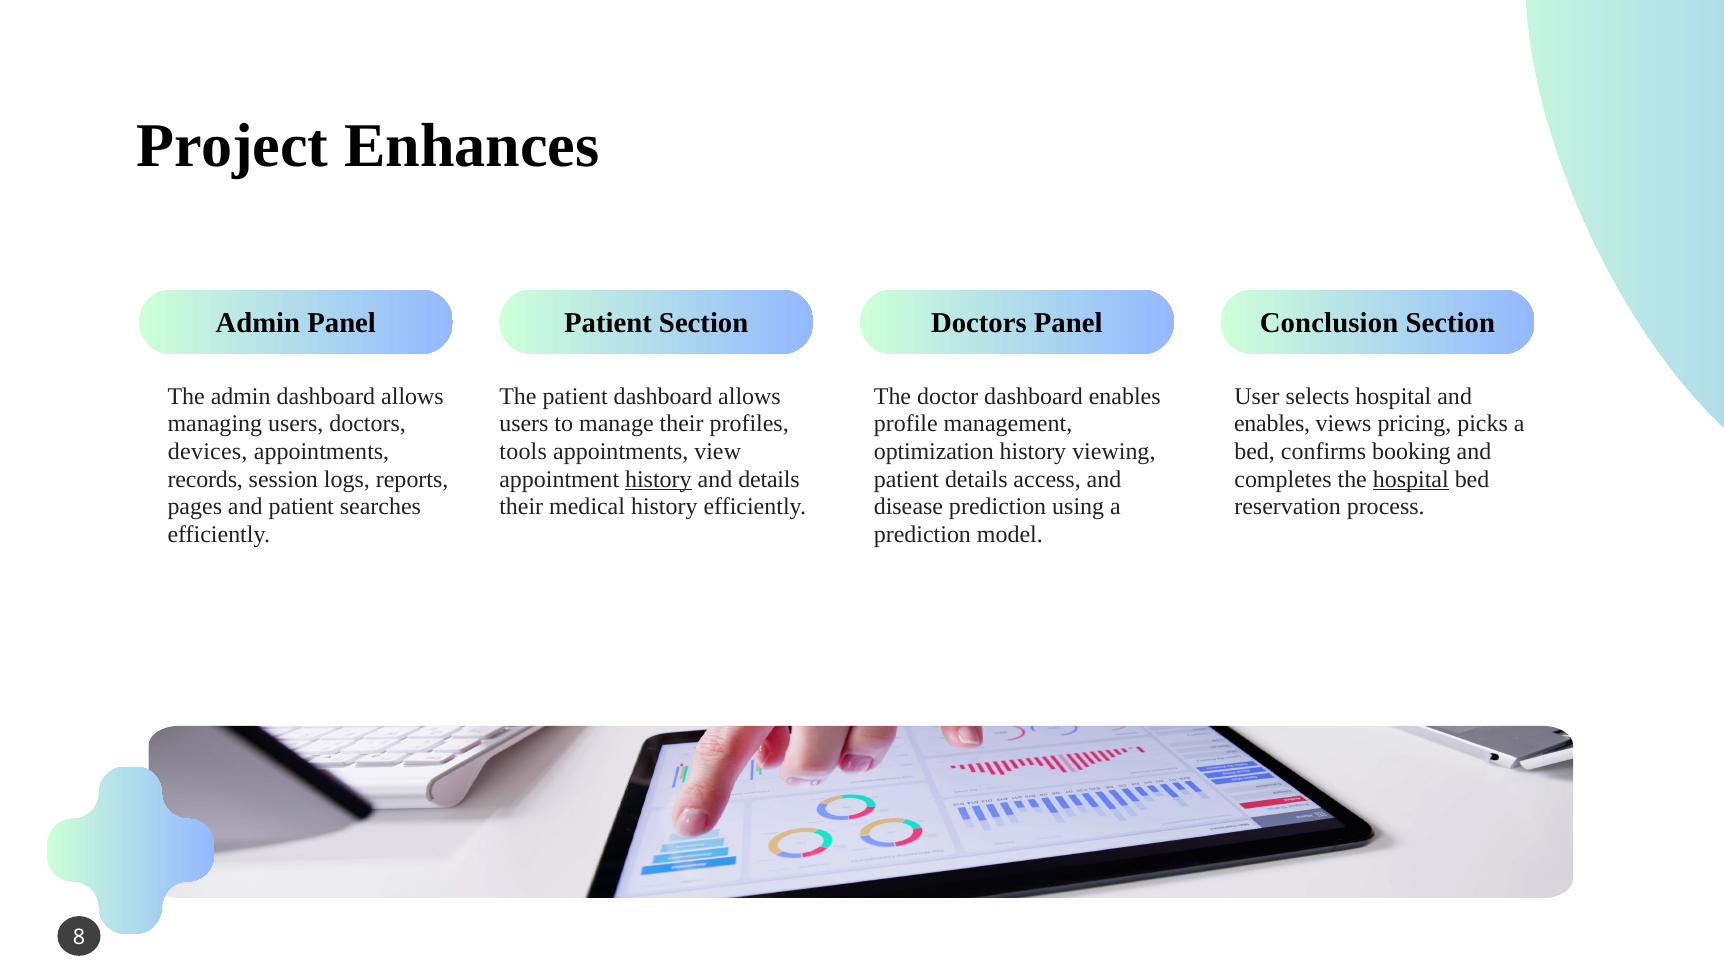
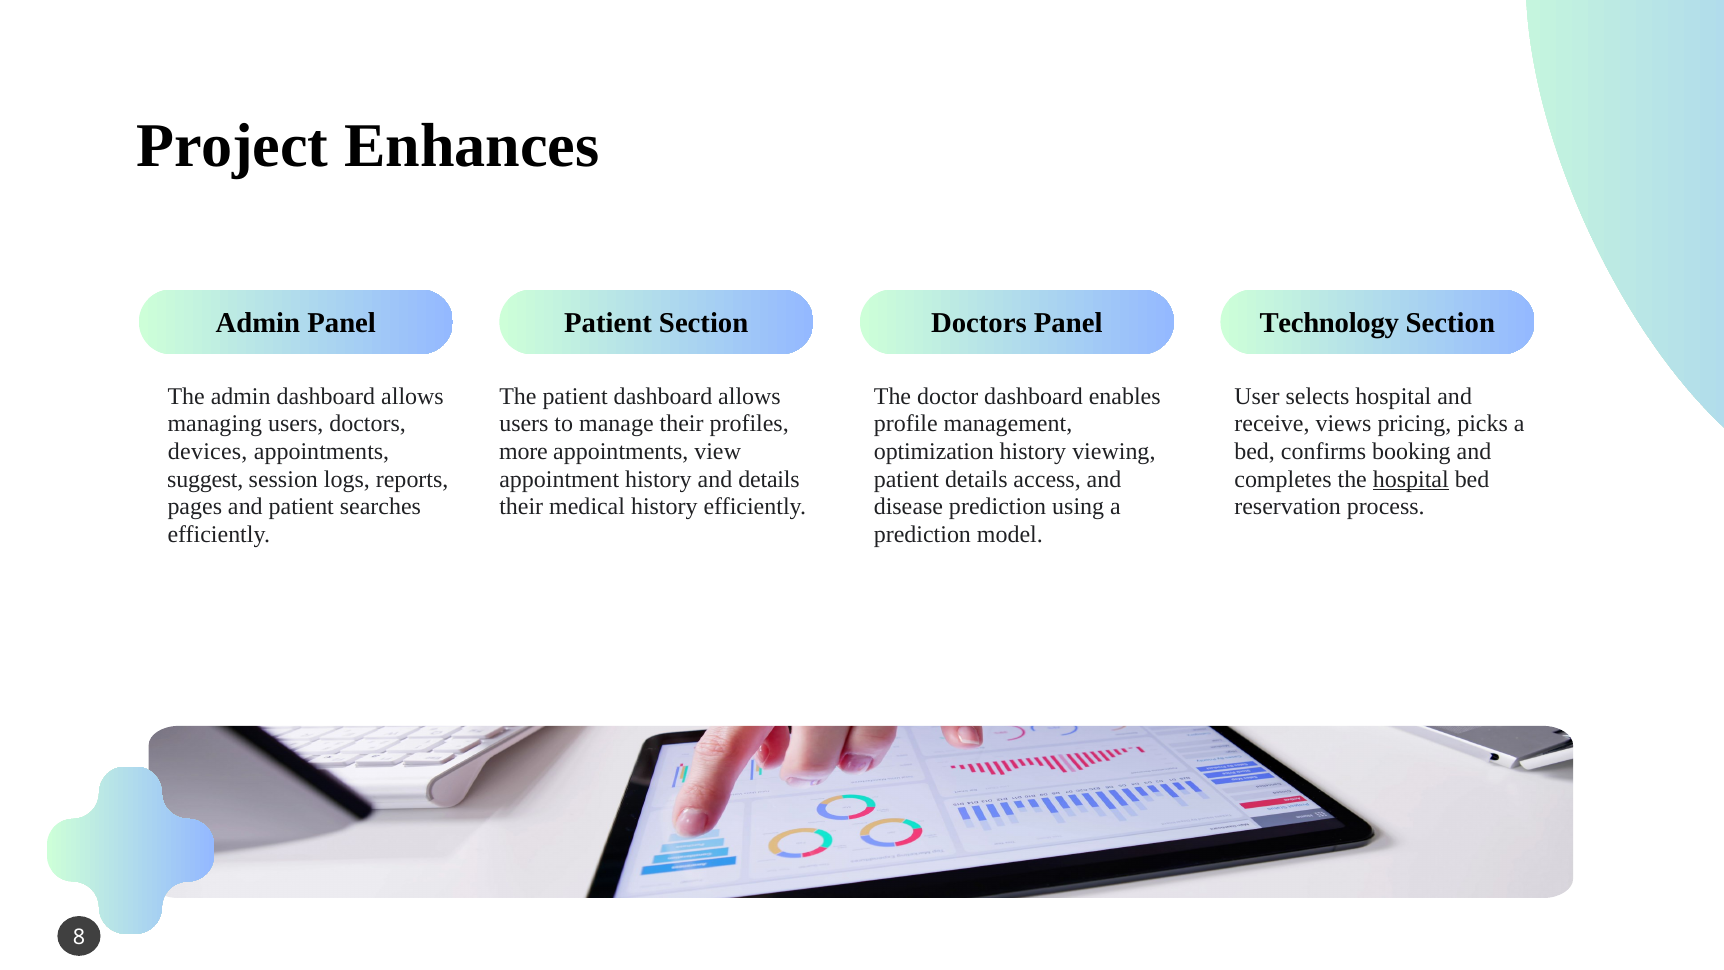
Conclusion: Conclusion -> Technology (1329, 323)
enables: enables -> receive (1272, 424)
tools: tools -> more (523, 452)
records: records -> suggest (205, 479)
history underline: present -> none (658, 479)
